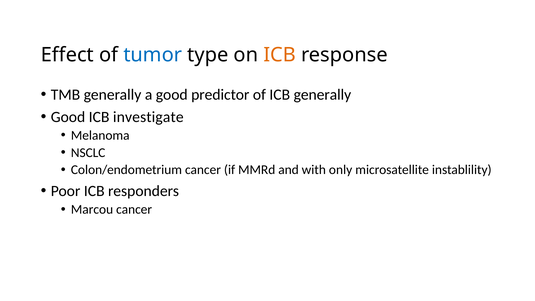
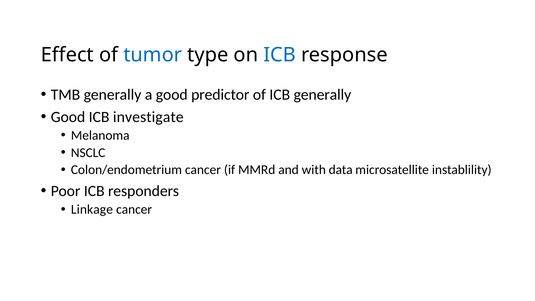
ICB colour: orange -> blue (280, 55)
only: only -> data (341, 170)
Marcou: Marcou -> Linkage (92, 209)
